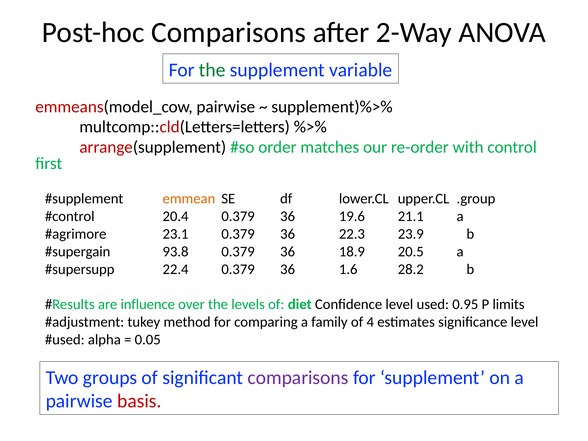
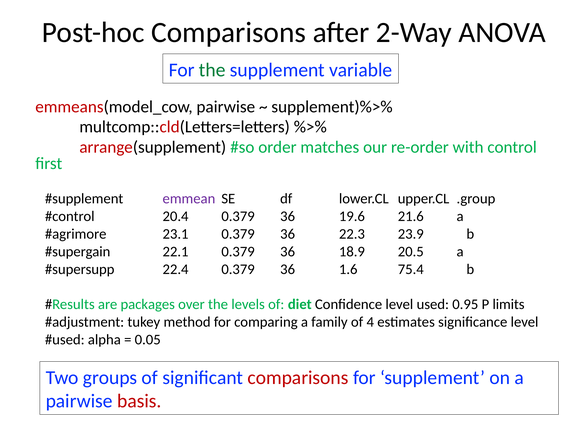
emmean colour: orange -> purple (189, 199)
21.1: 21.1 -> 21.6 (411, 216)
93.8: 93.8 -> 22.1 (176, 252)
28.2: 28.2 -> 75.4 (411, 269)
influence: influence -> packages (148, 304)
comparisons colour: purple -> red (298, 378)
